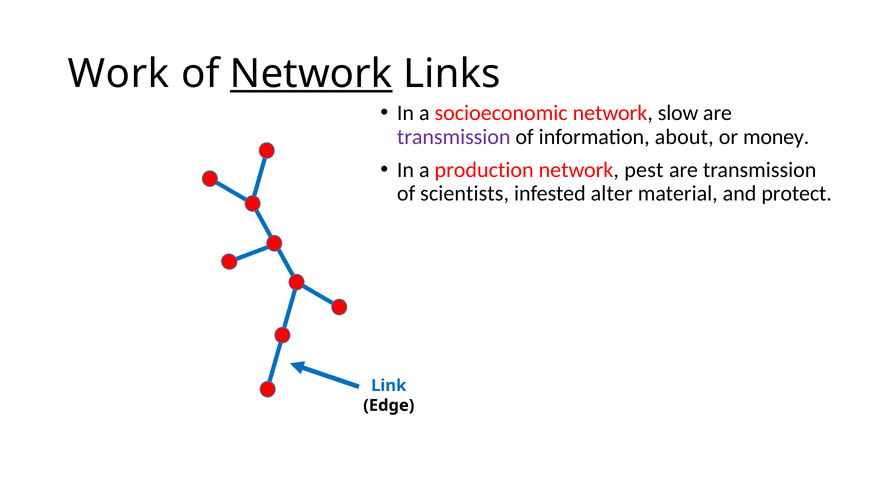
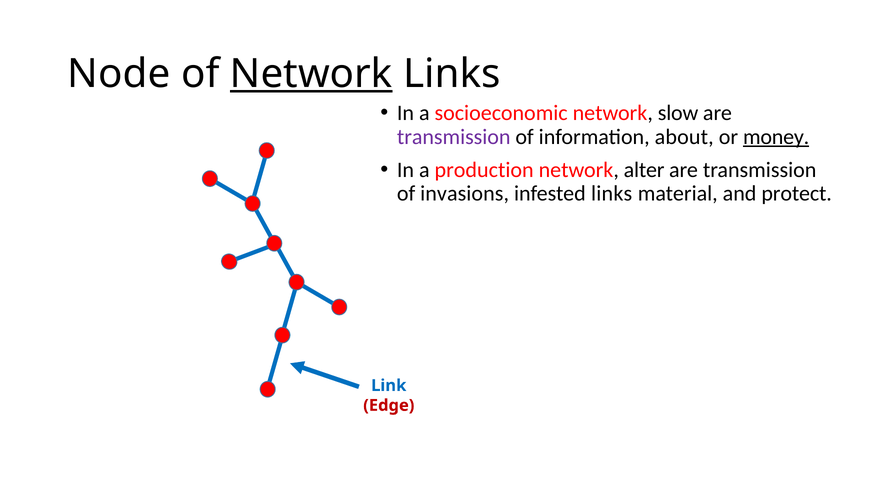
Work: Work -> Node (119, 74)
money underline: none -> present (776, 137)
pest: pest -> alter (644, 170)
scientists: scientists -> invasions (465, 194)
infested alter: alter -> links (612, 194)
Edge colour: black -> red (389, 405)
